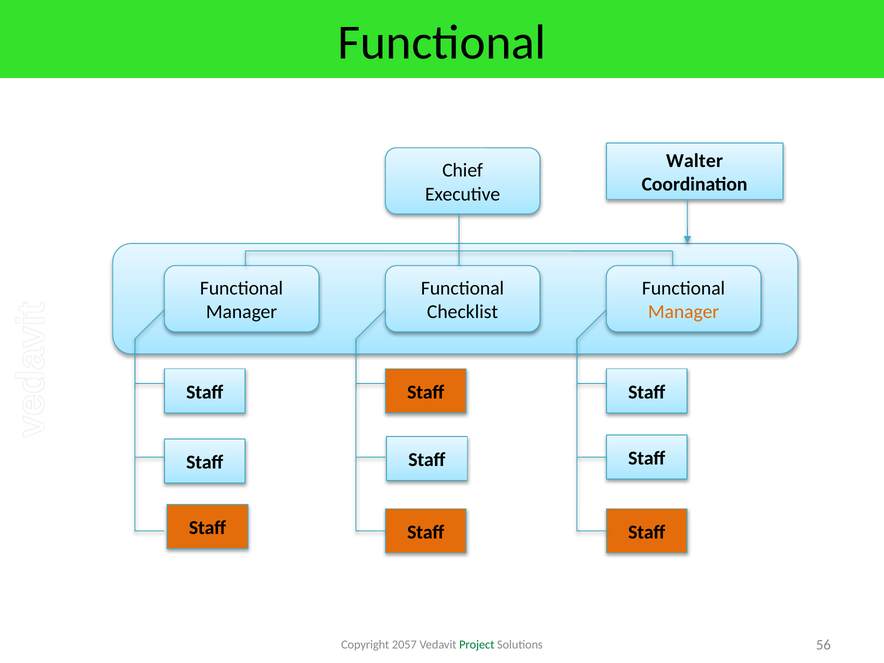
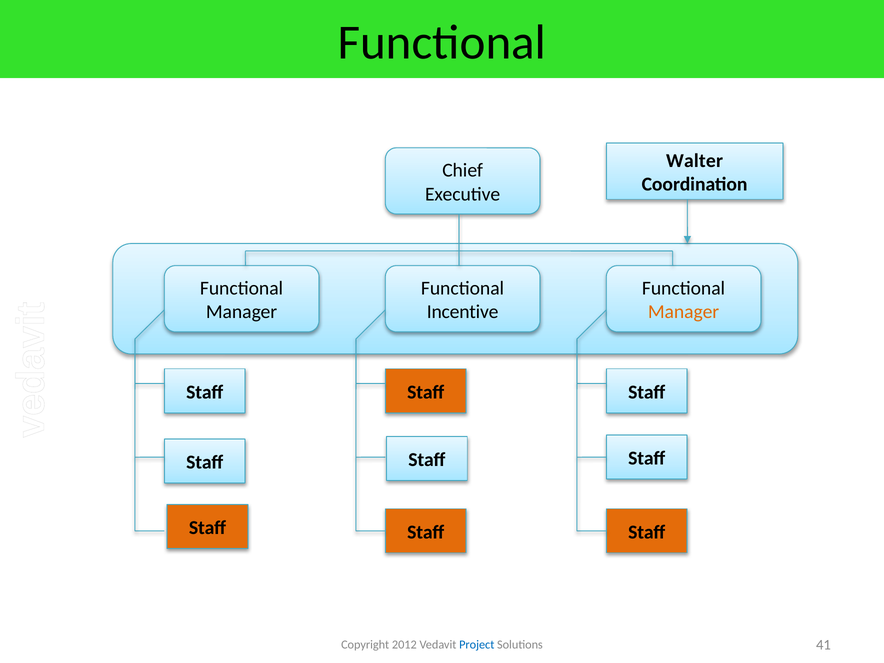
Checklist: Checklist -> Incentive (463, 312)
2057: 2057 -> 2012 (404, 645)
Project colour: green -> blue (477, 645)
56: 56 -> 41 (823, 645)
